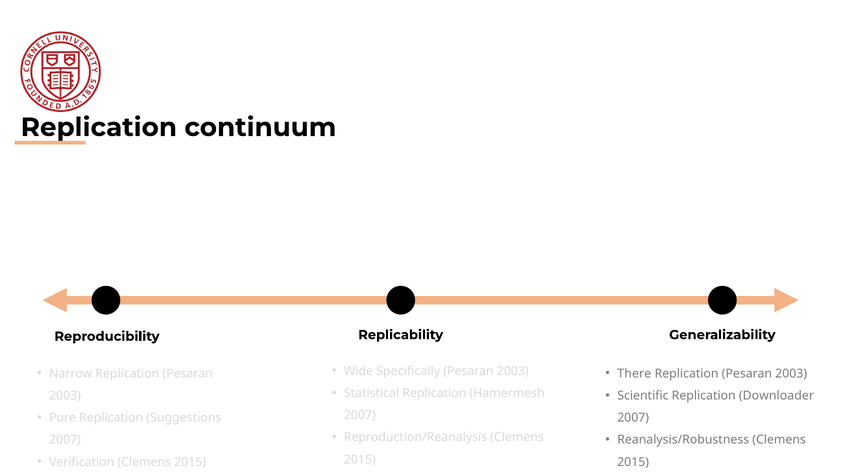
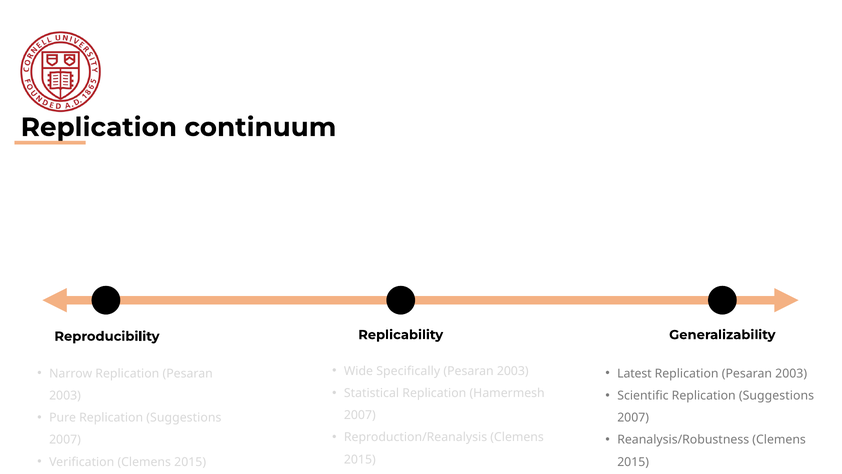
There: There -> Latest (634, 373)
Scientific Replication Downloader: Downloader -> Suggestions (776, 395)
